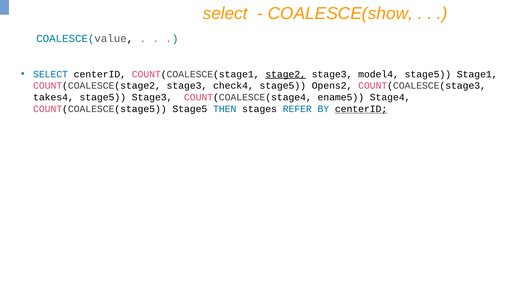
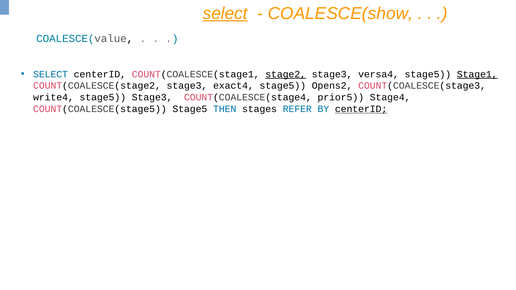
select underline: none -> present (225, 13)
model4: model4 -> versa4 (379, 74)
Stage1 underline: none -> present (477, 74)
check4: check4 -> exact4 (233, 86)
takes4: takes4 -> write4 (53, 97)
ename5: ename5 -> prior5 (341, 97)
